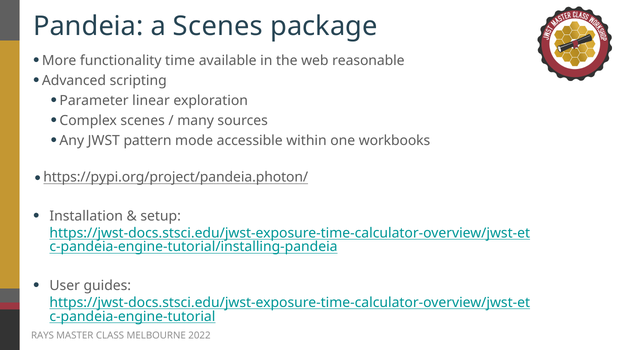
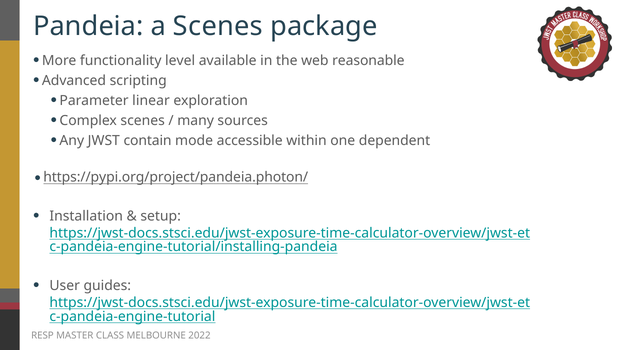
time: time -> level (180, 61)
pattern: pattern -> contain (148, 141)
workbooks: workbooks -> dependent (395, 141)
RAYS: RAYS -> RESP (42, 336)
